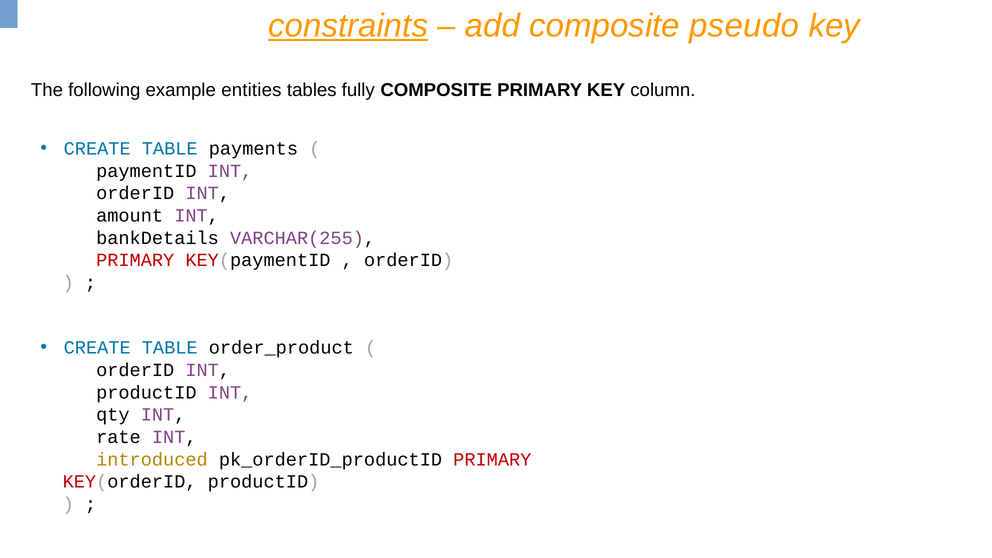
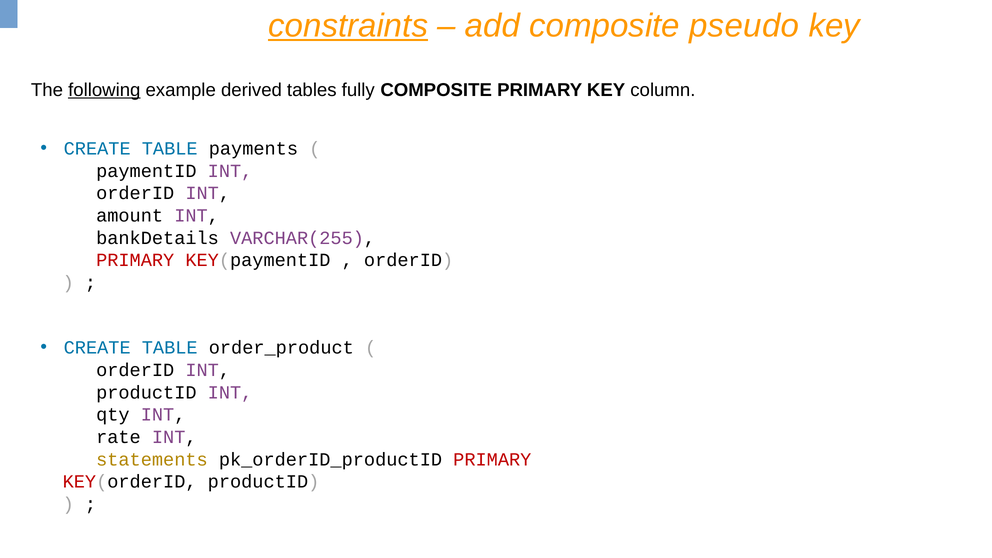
following underline: none -> present (104, 90)
entities: entities -> derived (251, 90)
introduced: introduced -> statements (152, 459)
